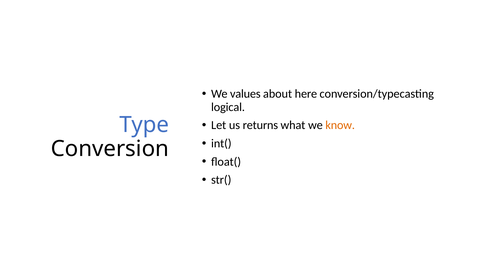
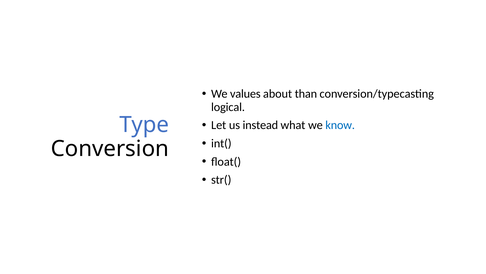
here: here -> than (306, 94)
returns: returns -> instead (260, 125)
know colour: orange -> blue (340, 125)
